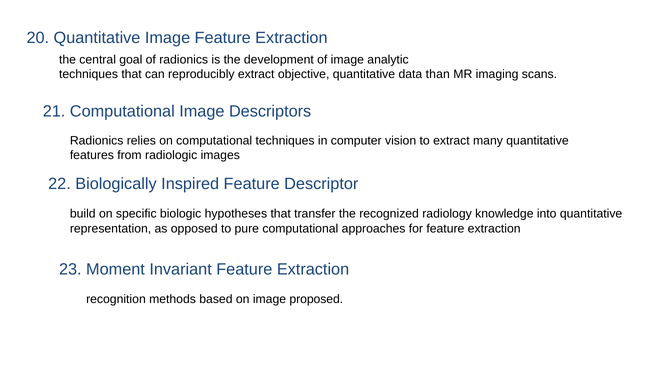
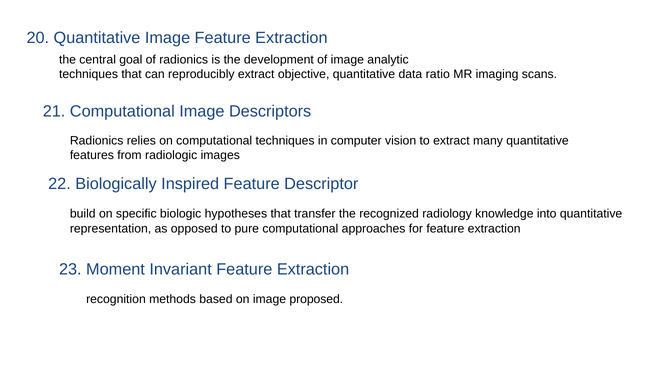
than: than -> ratio (438, 74)
